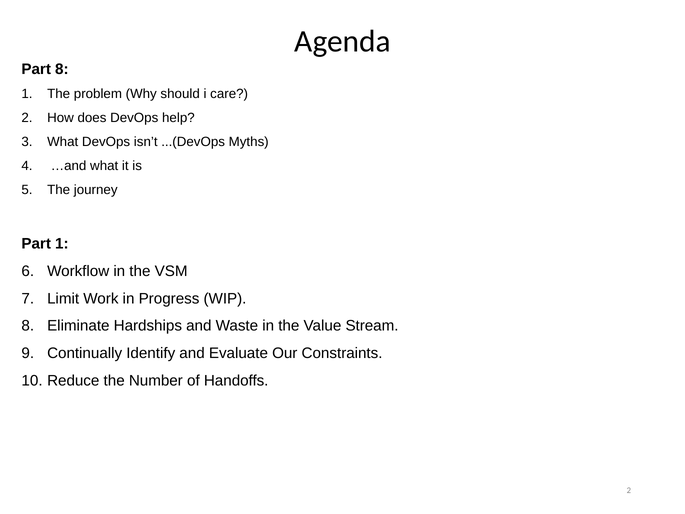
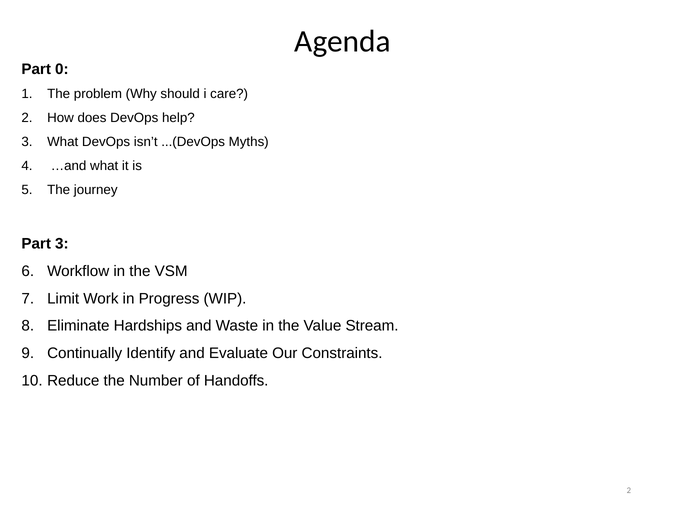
Part 8: 8 -> 0 (62, 69)
Part 1: 1 -> 3 (62, 244)
